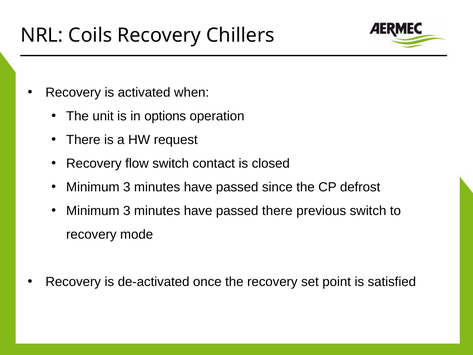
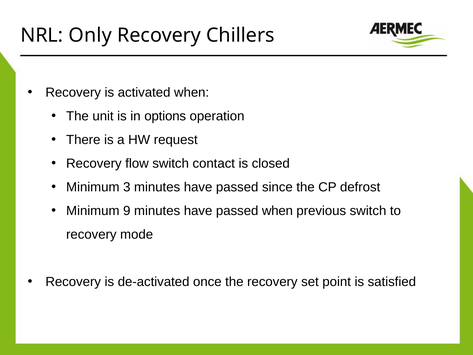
Coils: Coils -> Only (90, 35)
3: 3 -> 9 (127, 211)
passed there: there -> when (277, 211)
